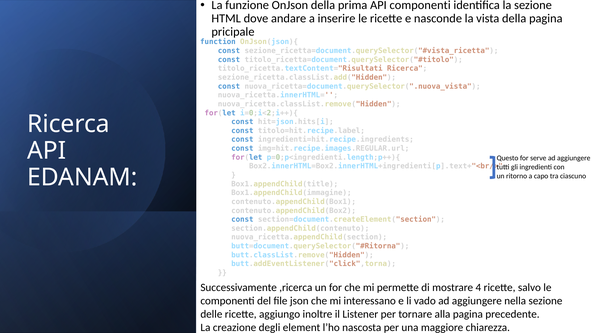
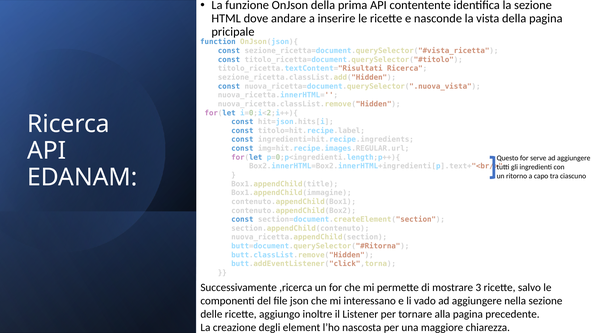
API componenti: componenti -> contentente (420, 5)
4: 4 -> 3 (478, 287)
